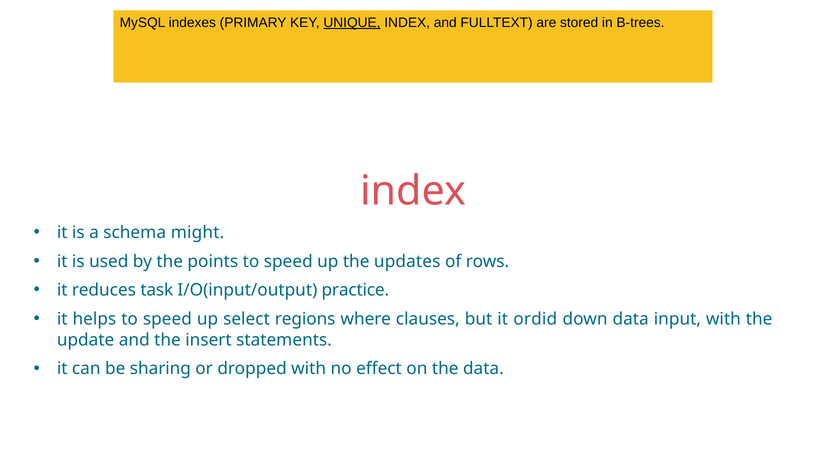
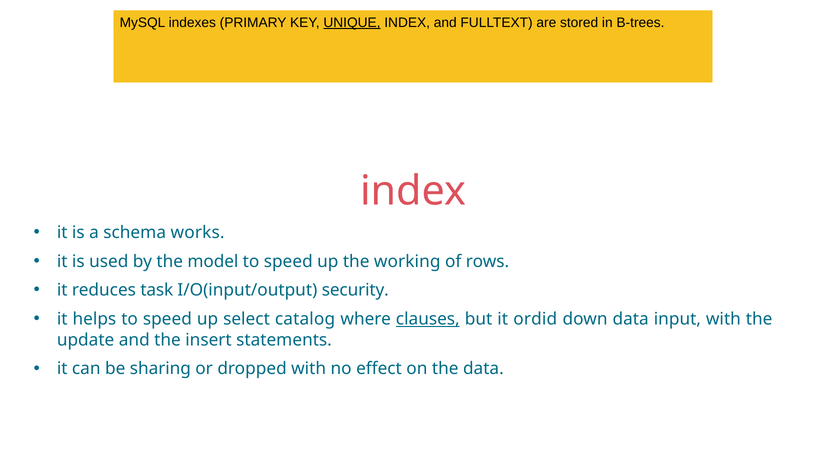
might: might -> works (198, 232)
points: points -> model (213, 261)
updates: updates -> working (407, 261)
practice: practice -> security (355, 290)
regions: regions -> catalog (305, 319)
clauses underline: none -> present (428, 319)
